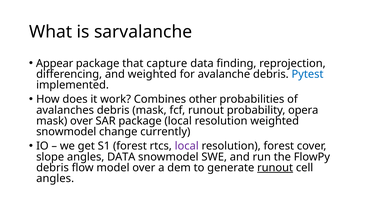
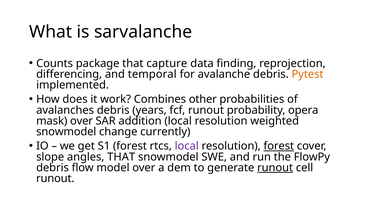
Appear: Appear -> Counts (55, 63)
and weighted: weighted -> temporal (152, 74)
Pytest colour: blue -> orange (308, 74)
debris mask: mask -> years (149, 110)
SAR package: package -> addition (140, 121)
forest underline: none -> present (279, 146)
angles DATA: DATA -> THAT (121, 157)
angles: angles -> runout (55, 179)
